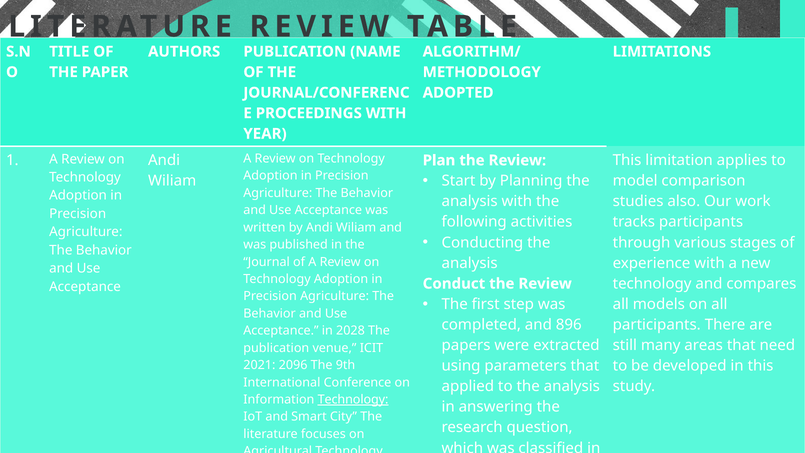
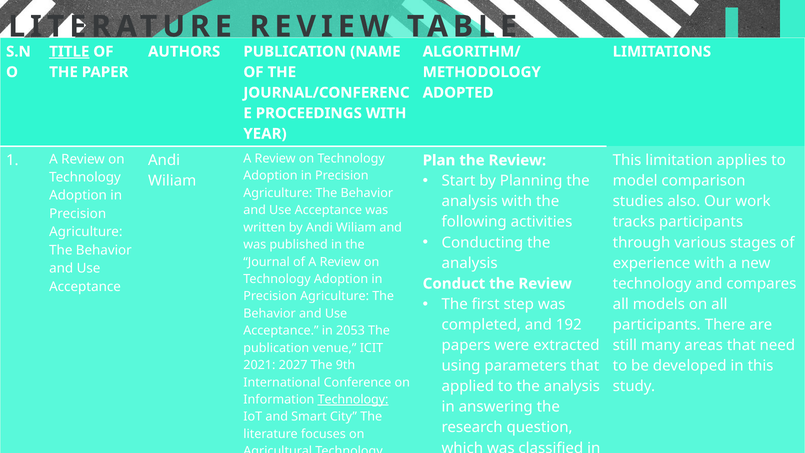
TITLE underline: none -> present (69, 52)
896: 896 -> 192 (569, 325)
2028: 2028 -> 2053 (350, 331)
2096: 2096 -> 2027 (293, 365)
